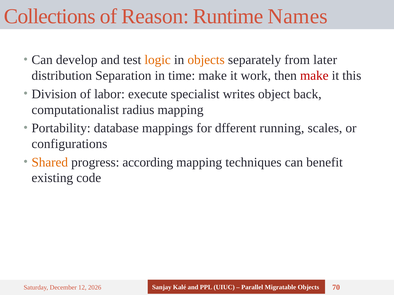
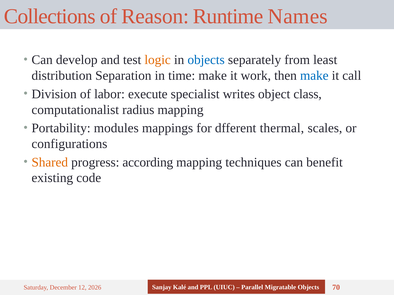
objects colour: orange -> blue (206, 60)
later: later -> least (325, 60)
make colour: red -> blue (314, 76)
this: this -> call (352, 76)
back: back -> class (308, 94)
database: database -> modules (116, 128)
running: running -> thermal (282, 128)
